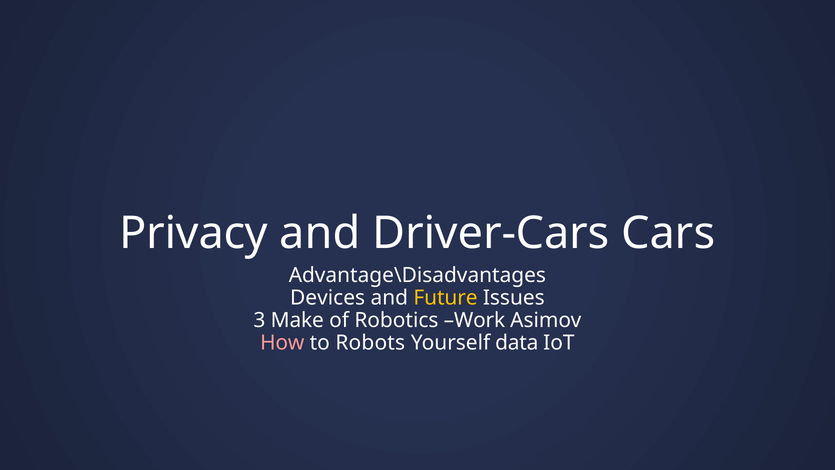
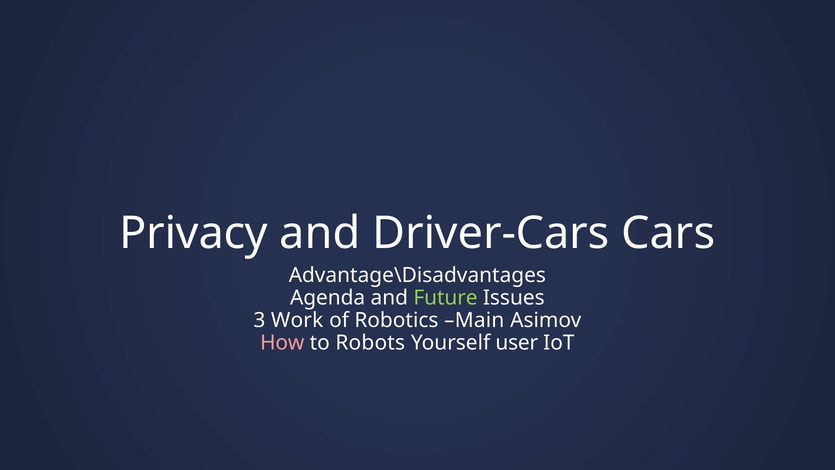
Devices: Devices -> Agenda (328, 298)
Future colour: yellow -> light green (446, 298)
Make: Make -> Work (297, 320)
Work: Work -> Main (474, 320)
data: data -> user (517, 343)
